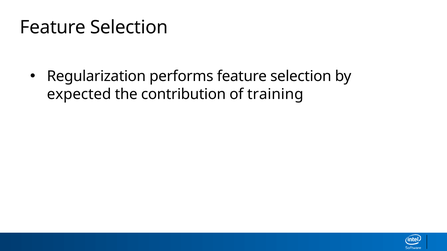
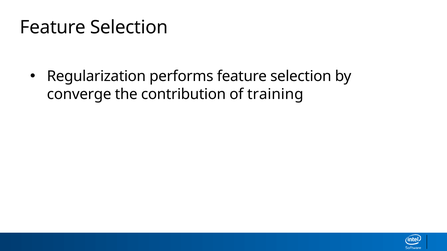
expected: expected -> converge (79, 94)
